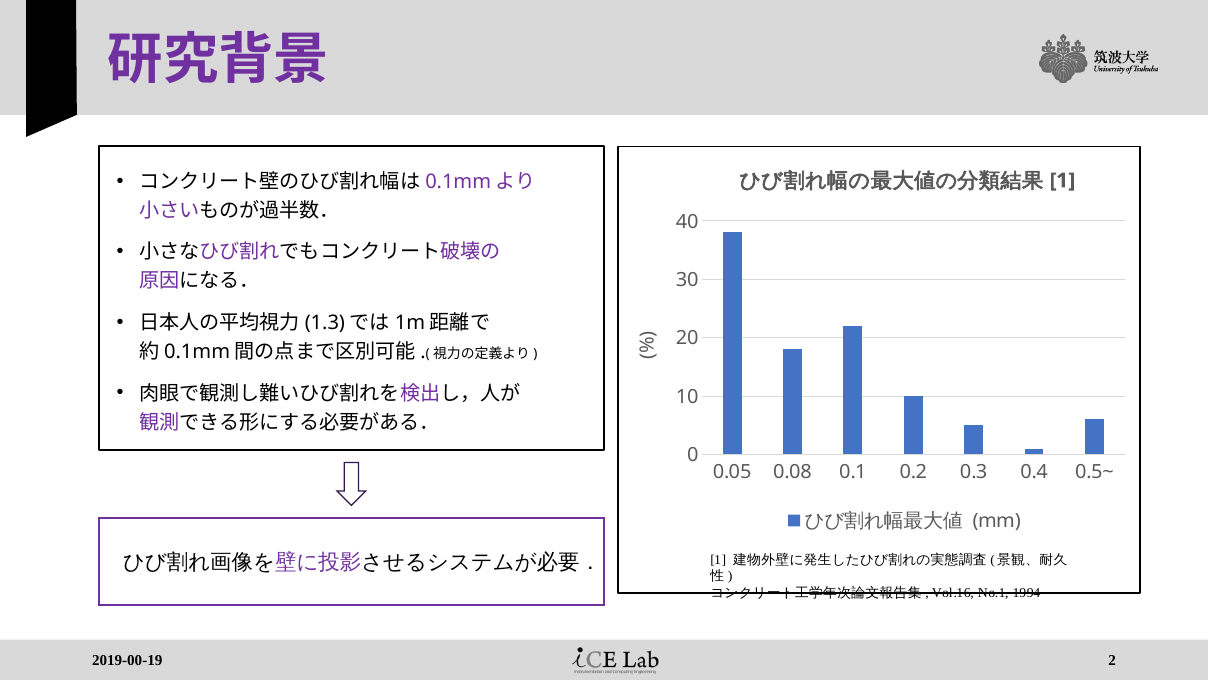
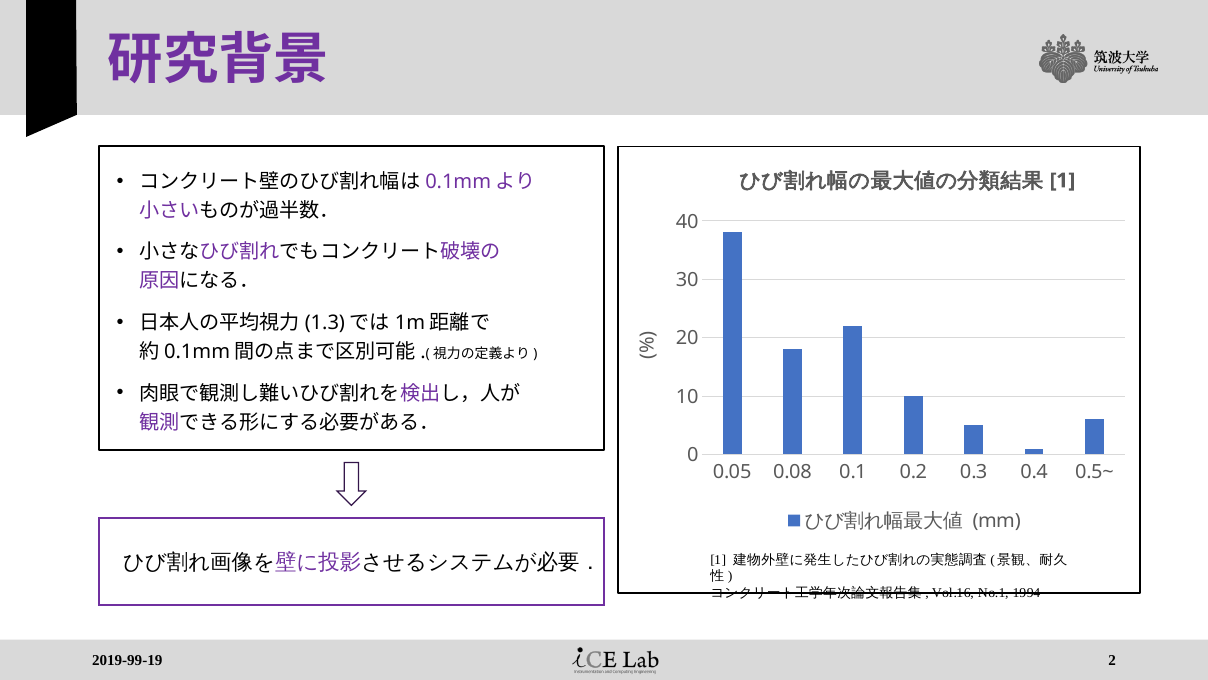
2019-00-19: 2019-00-19 -> 2019-99-19 (127, 660)
